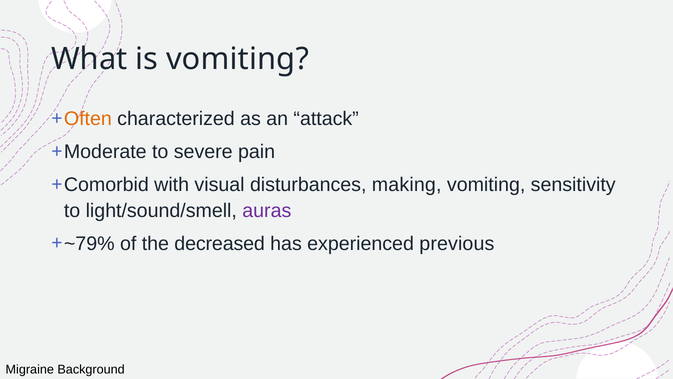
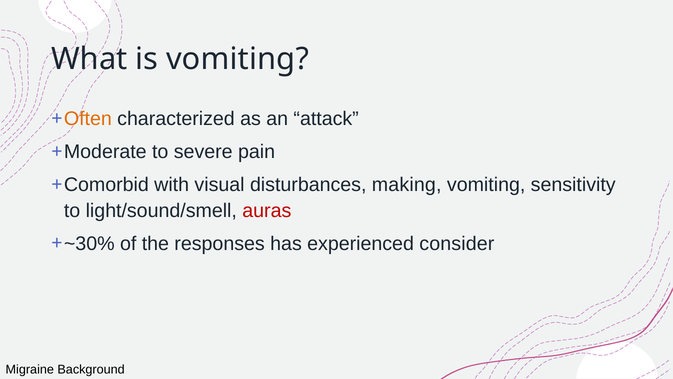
auras colour: purple -> red (267, 211)
~79%: ~79% -> ~30% (89, 243)
decreased: decreased -> responses (220, 243)
previous: previous -> consider (457, 243)
